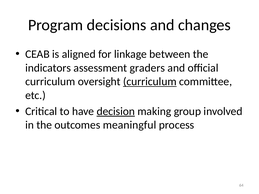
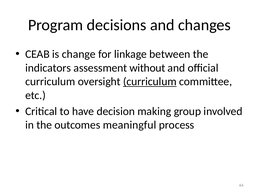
aligned: aligned -> change (79, 54)
graders: graders -> without (147, 68)
decision underline: present -> none (116, 111)
